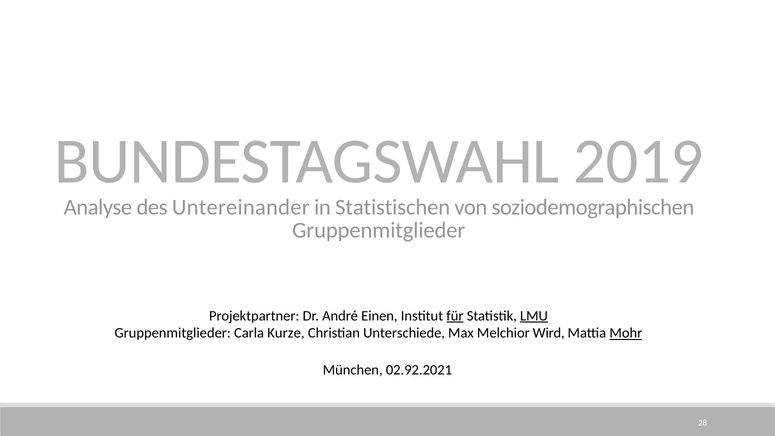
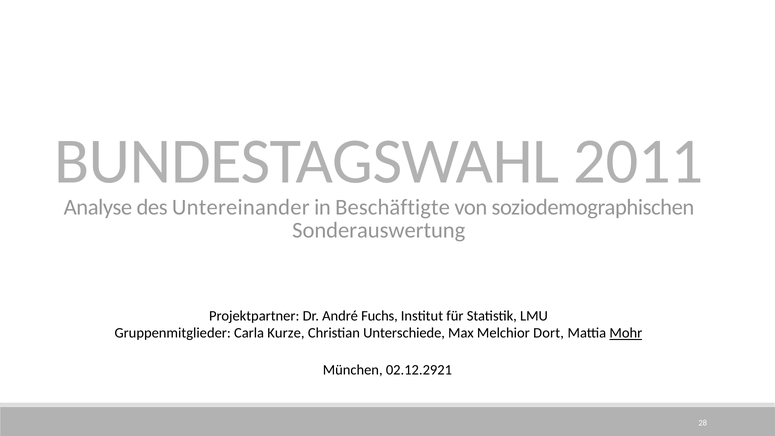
2019: 2019 -> 2011 (638, 162)
Statistischen: Statistischen -> Beschäftigte (393, 207)
Gruppenmitglieder: Gruppenmitglieder -> Sonderauswertung (379, 230)
Einen: Einen -> Fuchs (379, 316)
für underline: present -> none (455, 316)
LMU underline: present -> none (534, 316)
Wird: Wird -> Dort (549, 333)
02.92.2021: 02.92.2021 -> 02.12.2921 (419, 370)
